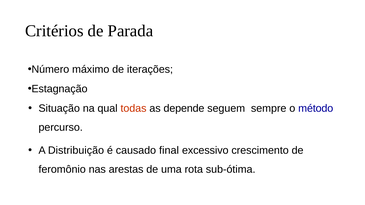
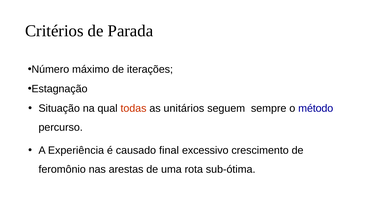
depende: depende -> unitários (184, 109)
Distribuição: Distribuição -> Experiência (76, 151)
